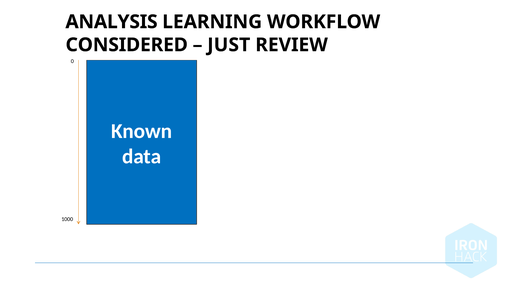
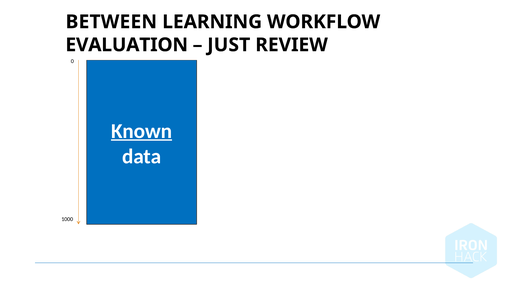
ANALYSIS: ANALYSIS -> BETWEEN (111, 22)
CONSIDERED: CONSIDERED -> EVALUATION (127, 45)
Known underline: none -> present (142, 131)
